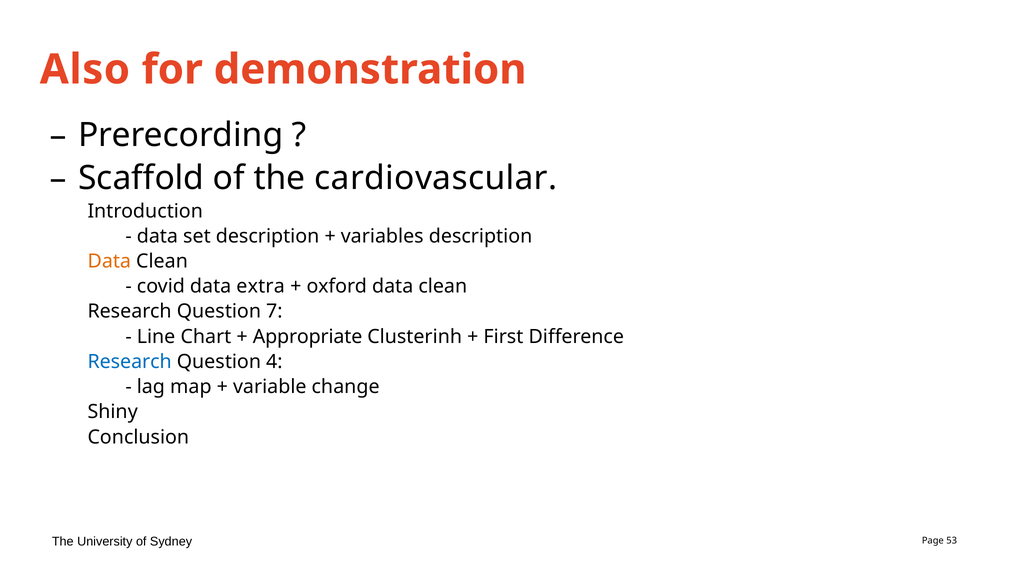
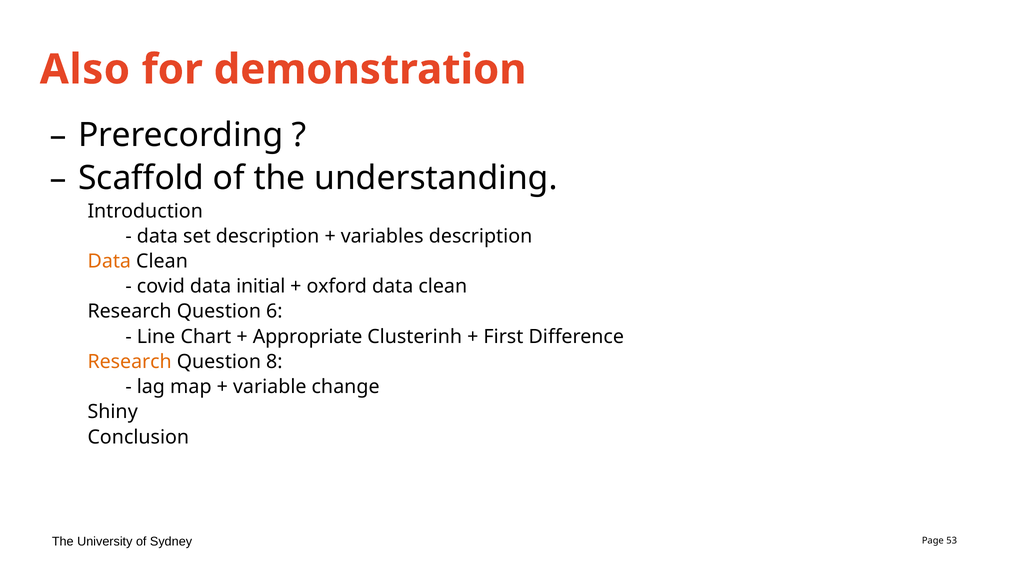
cardiovascular: cardiovascular -> understanding (436, 179)
extra: extra -> initial (261, 287)
7: 7 -> 6 (274, 312)
Research colour: blue -> orange (130, 362)
4: 4 -> 8 (274, 362)
